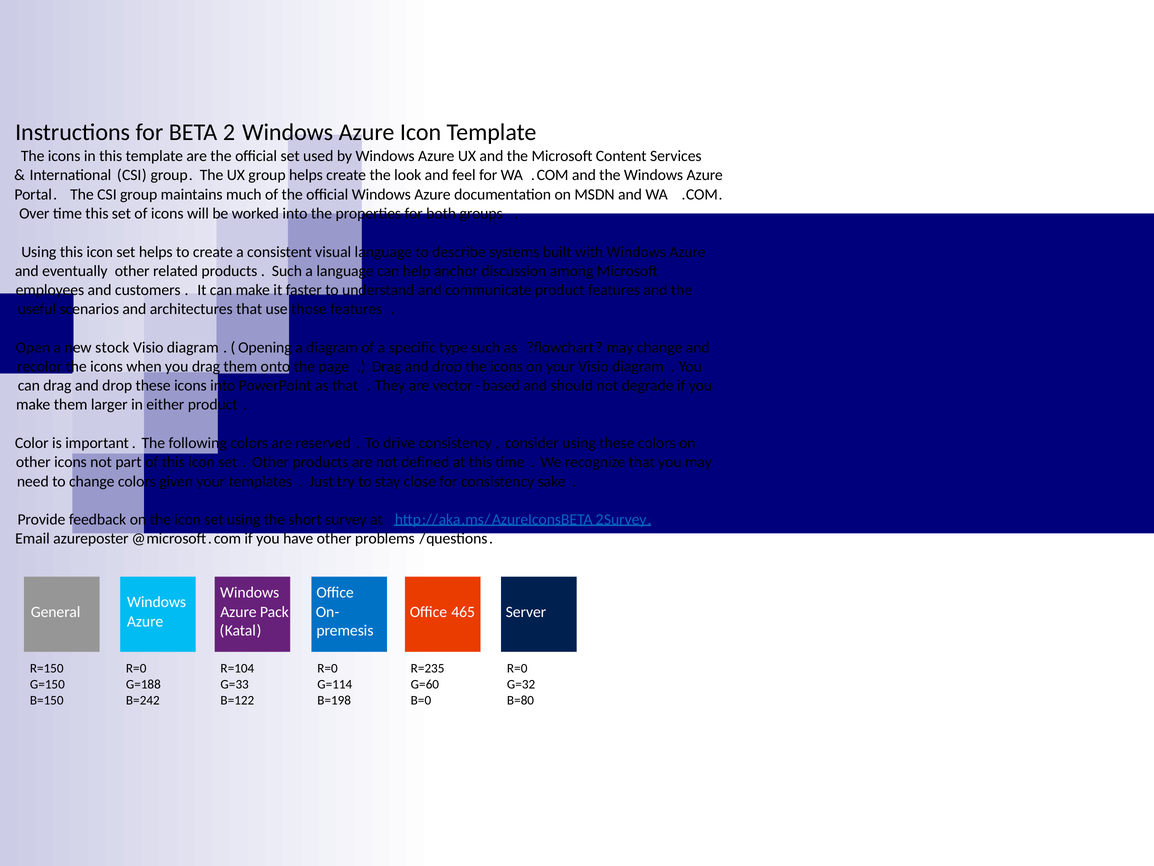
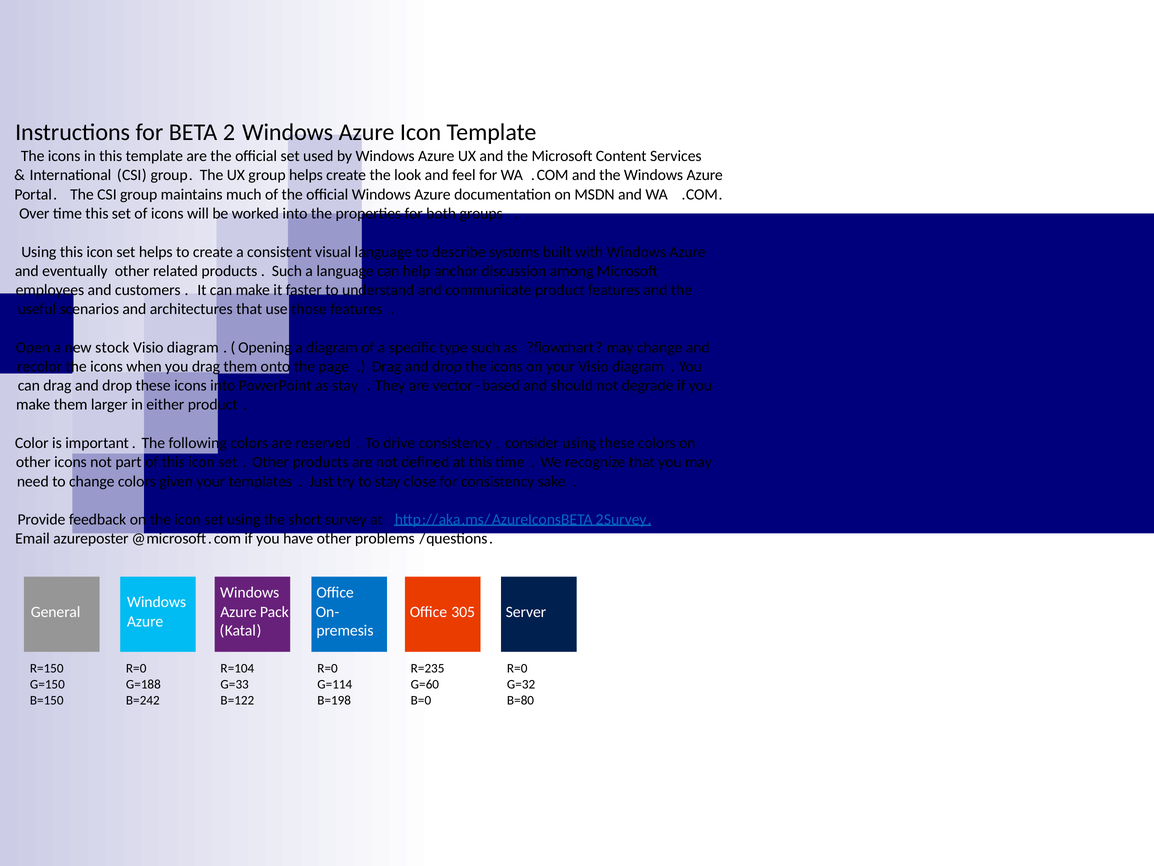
as that: that -> stay (345, 385)
465: 465 -> 305 (463, 611)
